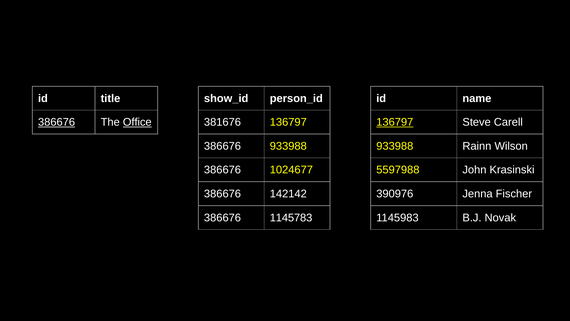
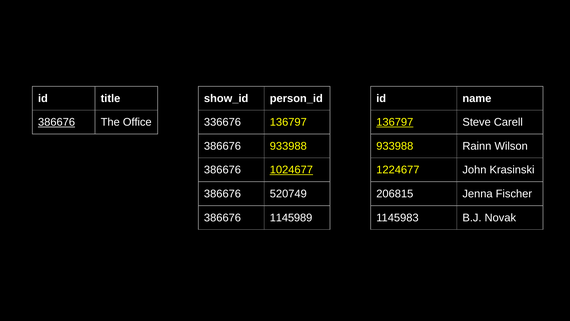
Office underline: present -> none (137, 122)
381676: 381676 -> 336676 (222, 122)
1024677 underline: none -> present (291, 170)
5597988: 5597988 -> 1224677 (398, 170)
142142: 142142 -> 520749 (288, 194)
390976: 390976 -> 206815 (395, 194)
1145783: 1145783 -> 1145989 (291, 217)
